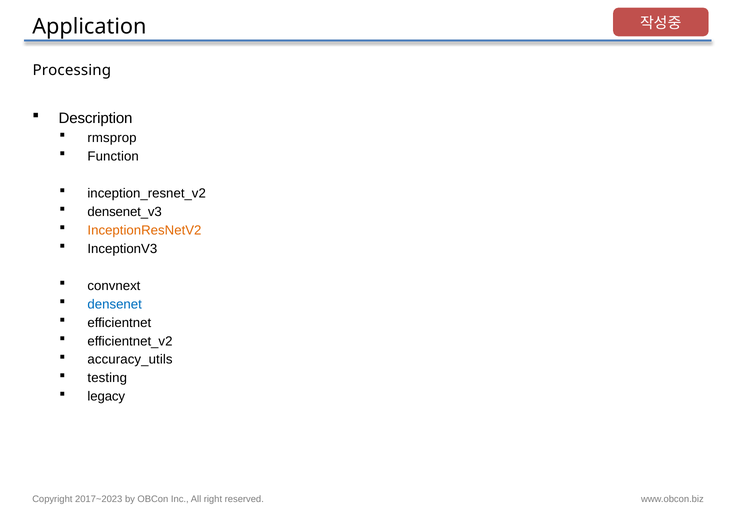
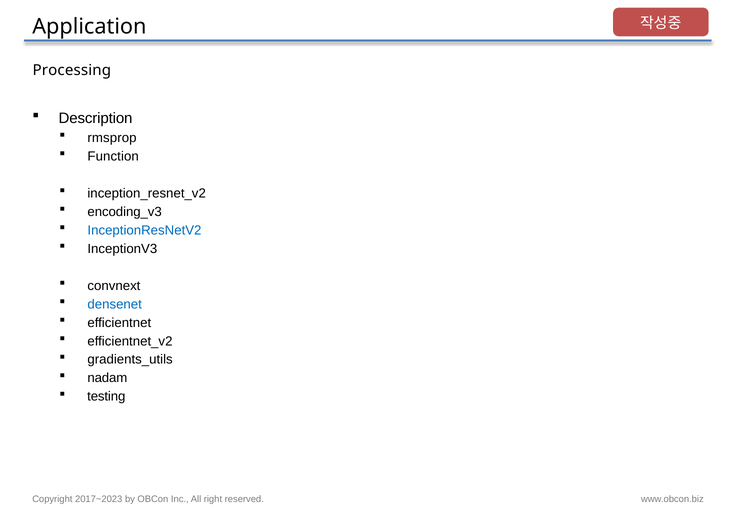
densenet_v3: densenet_v3 -> encoding_v3 (125, 212)
InceptionResNetV2 colour: orange -> blue (144, 230)
accuracy_utils: accuracy_utils -> gradients_utils (130, 360)
testing: testing -> nadam (107, 379)
legacy: legacy -> testing (106, 397)
